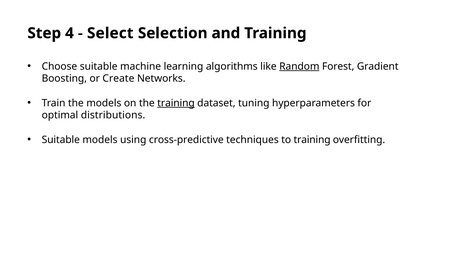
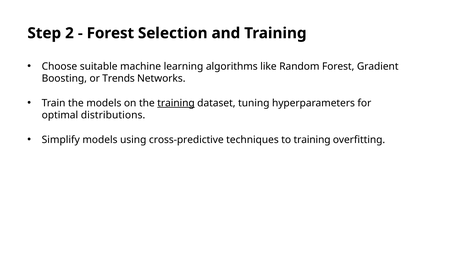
4: 4 -> 2 (69, 33)
Select: Select -> Forest (110, 33)
Random underline: present -> none (299, 66)
Create: Create -> Trends (119, 79)
Suitable: Suitable -> Simplify (61, 140)
